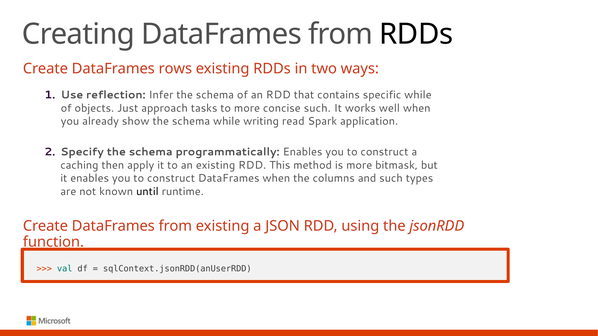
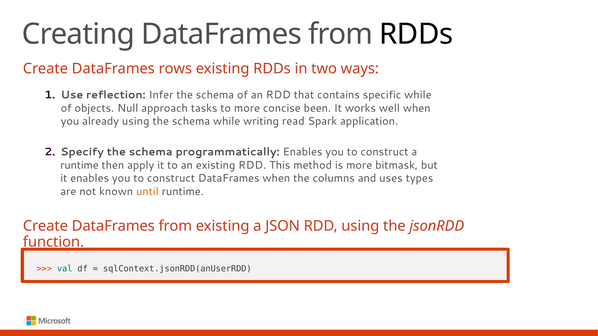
Just: Just -> Null (128, 108)
concise such: such -> been (317, 108)
already show: show -> using (136, 121)
caching: caching -> runtime (79, 165)
and such: such -> uses (391, 178)
until colour: black -> orange (147, 192)
